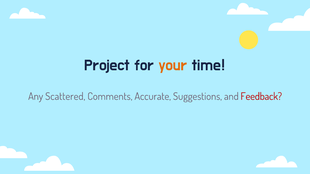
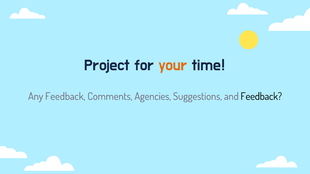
Any Scattered: Scattered -> Feedback (65, 97)
Accurate: Accurate -> Agencies (153, 97)
Feedback colour: red -> black (261, 97)
